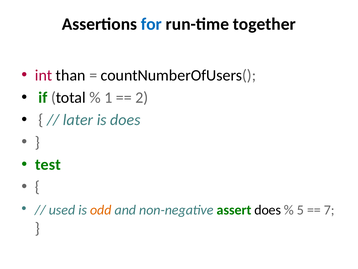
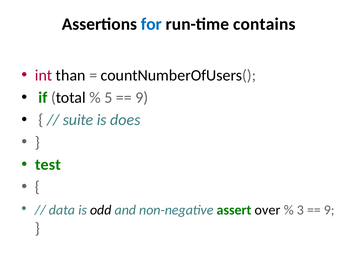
together: together -> contains (264, 24)
1: 1 -> 5 (108, 97)
2: 2 -> 9 (142, 97)
later: later -> suite (78, 120)
used: used -> data (62, 210)
odd colour: orange -> black (101, 210)
assert does: does -> over (268, 210)
5: 5 -> 3 (300, 210)
7: 7 -> 9 (329, 210)
